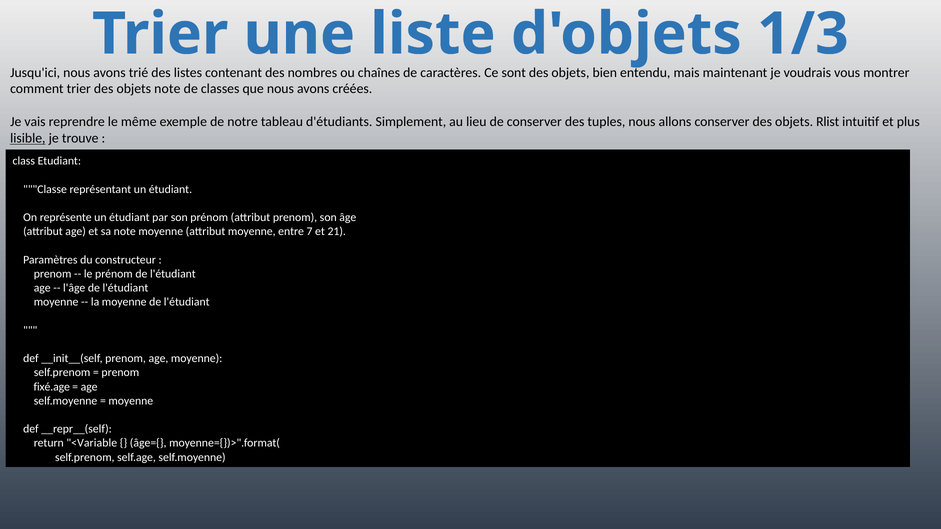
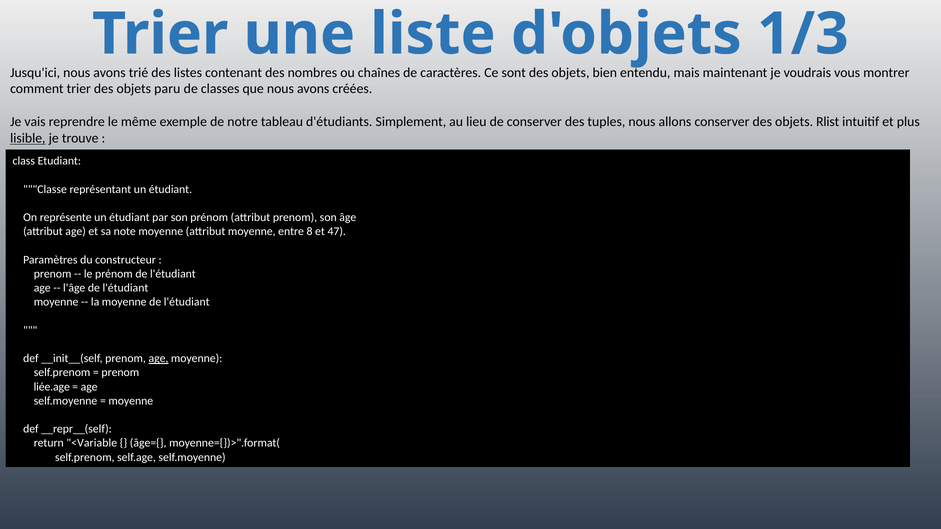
objets note: note -> paru (167, 89)
7: 7 -> 8 (310, 232)
21: 21 -> 47 (337, 232)
age underline: none -> present (158, 359)
fixé.age: fixé.age -> liée.age (52, 387)
